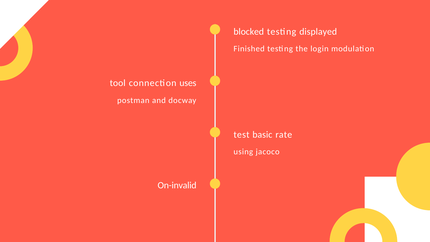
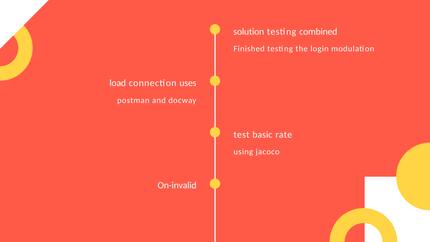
blocked: blocked -> solution (249, 32)
displayed: displayed -> combined (318, 32)
tool: tool -> load (118, 83)
